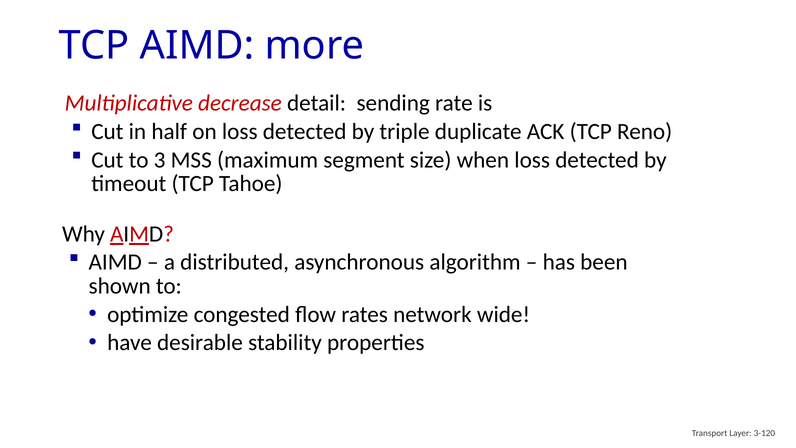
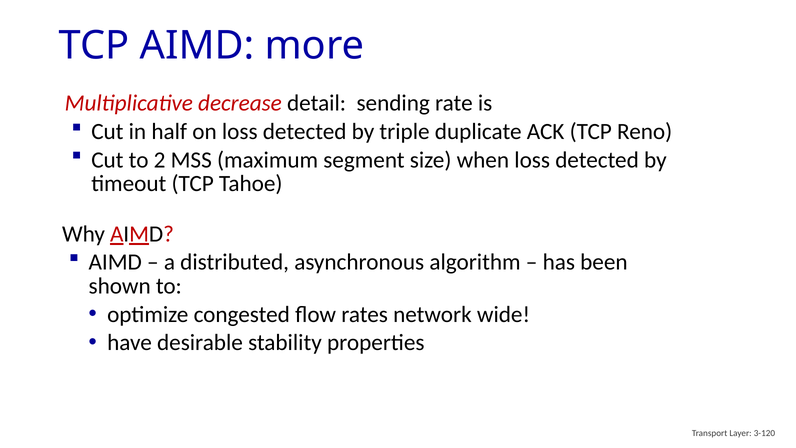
3: 3 -> 2 (160, 160)
